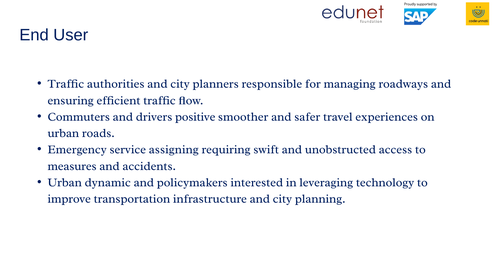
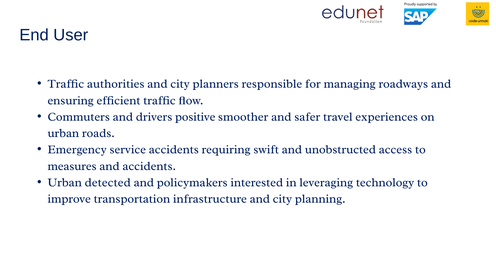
service assigning: assigning -> accidents (174, 150)
dynamic: dynamic -> detected (108, 182)
